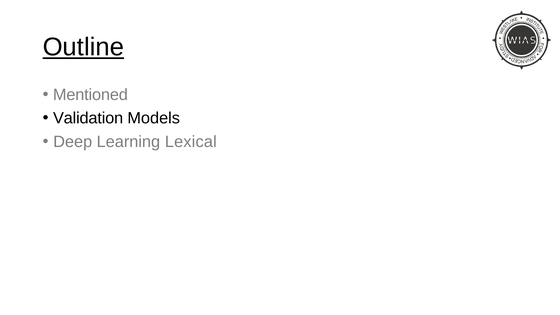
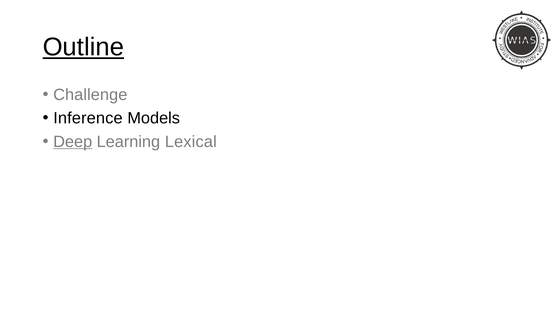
Mentioned: Mentioned -> Challenge (90, 95)
Validation: Validation -> Inference (88, 118)
Deep underline: none -> present (73, 142)
